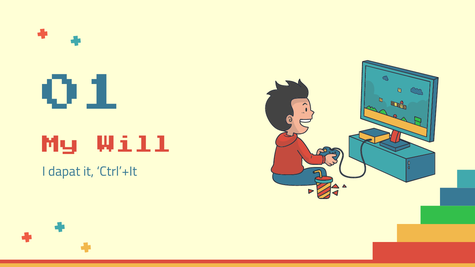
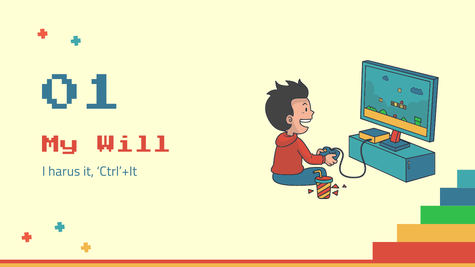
dapat: dapat -> harus (64, 172)
